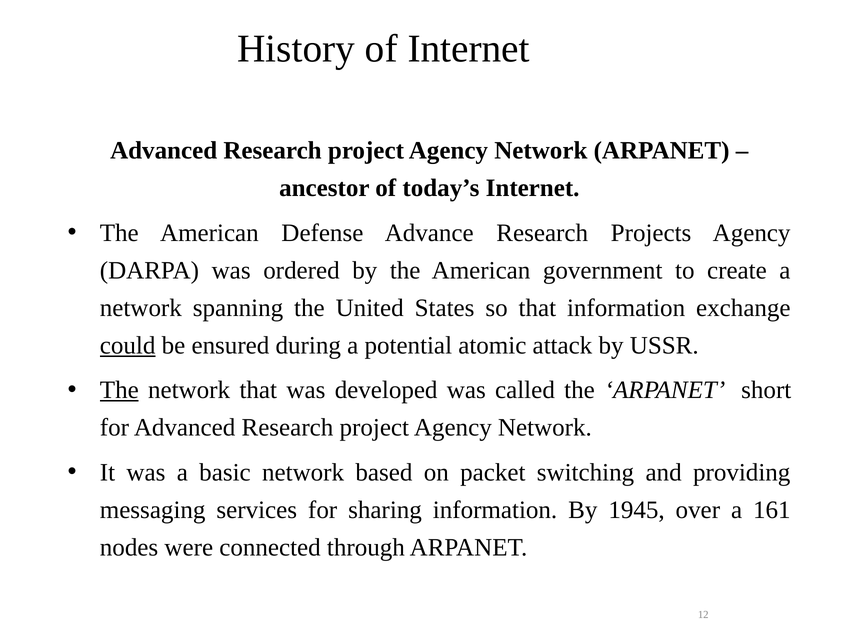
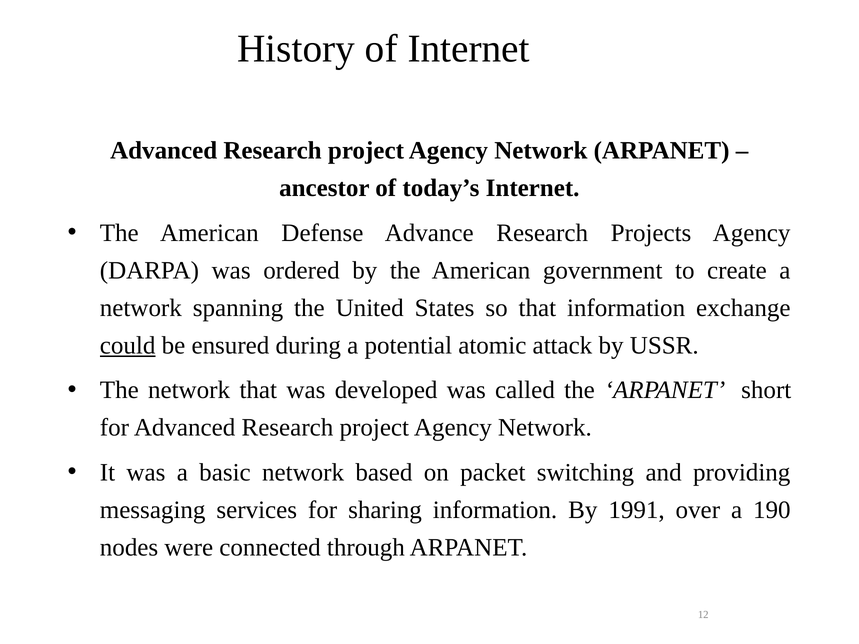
The underline: present -> none (119, 390)
1945: 1945 -> 1991 (637, 510)
161: 161 -> 190 (772, 510)
